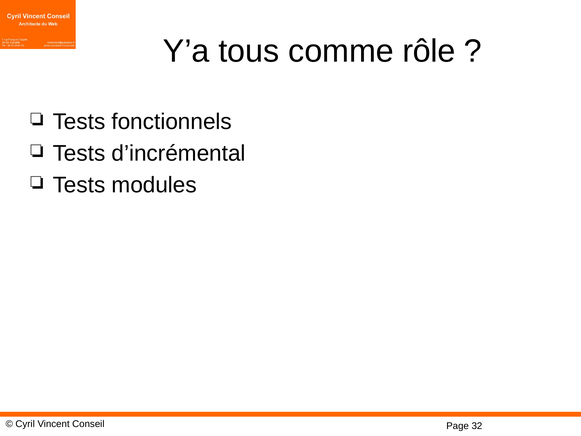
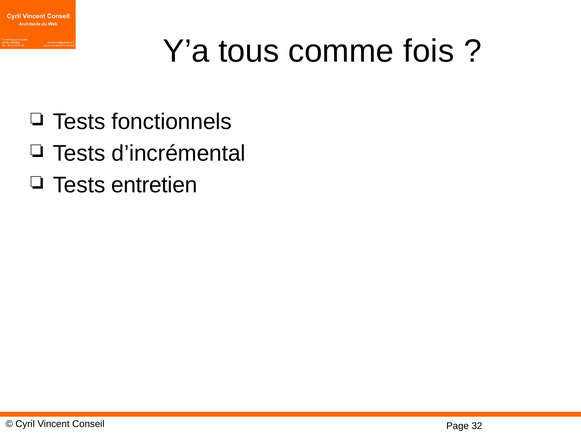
rôle: rôle -> fois (429, 51)
modules: modules -> entretien (154, 185)
